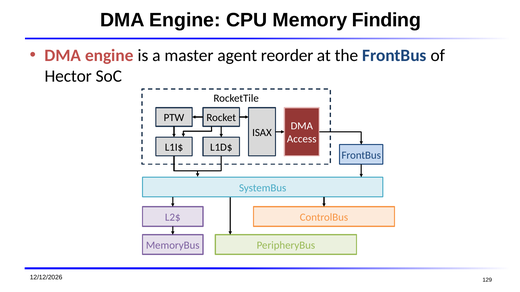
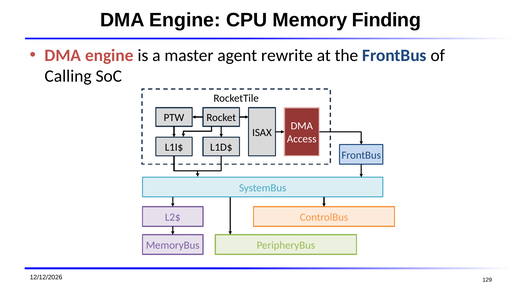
reorder: reorder -> rewrite (287, 55)
Hector: Hector -> Calling (68, 76)
